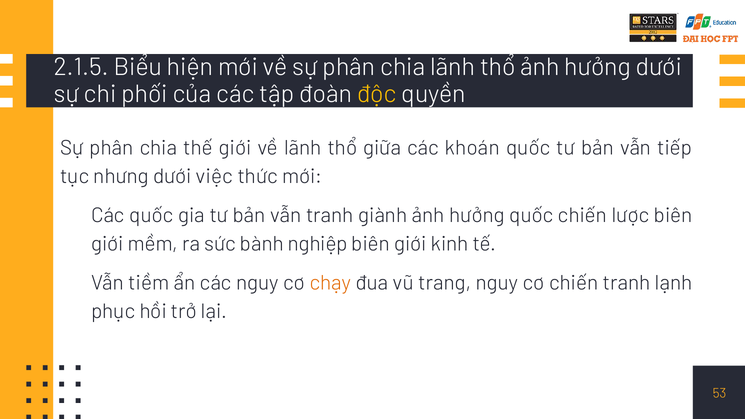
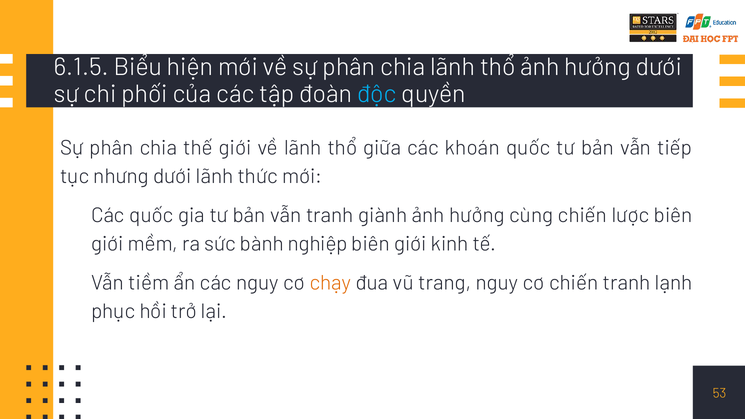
2.1.5: 2.1.5 -> 6.1.5 (81, 67)
độc colour: yellow -> light blue (377, 94)
dưới việc: việc -> lãnh (215, 177)
hưởng quốc: quốc -> cùng (531, 215)
